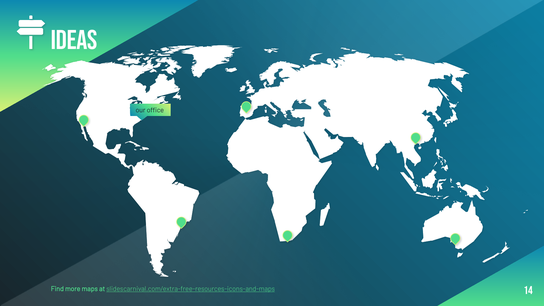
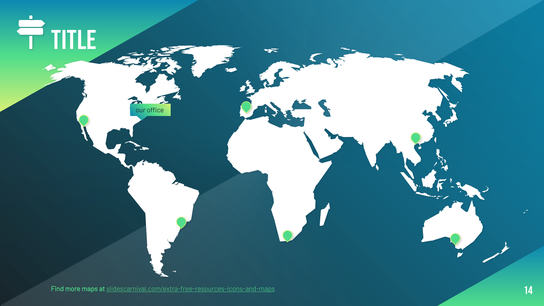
Ideas: Ideas -> Title (74, 40)
